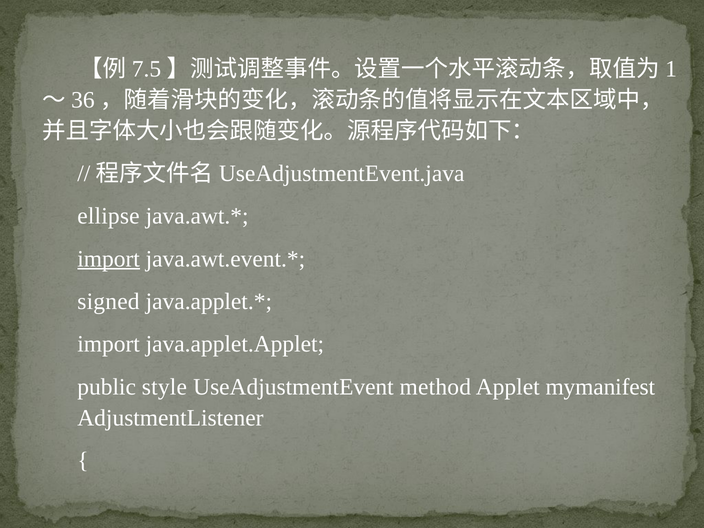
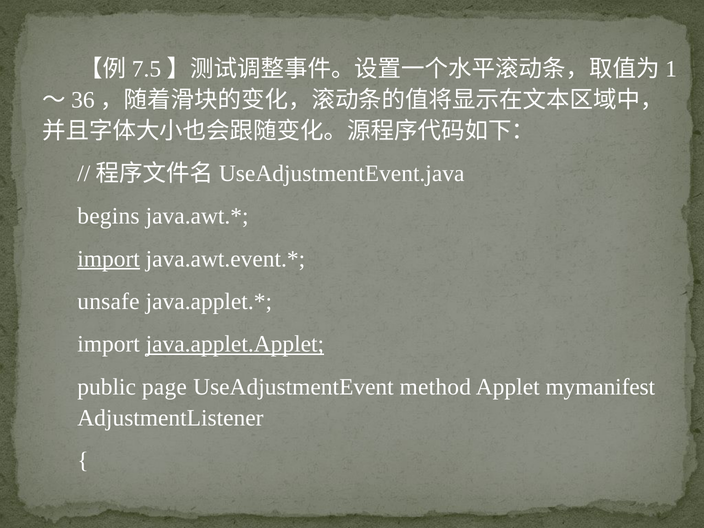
ellipse: ellipse -> begins (108, 216)
signed: signed -> unsafe (108, 302)
java.applet.Applet underline: none -> present (235, 344)
style: style -> page (164, 387)
